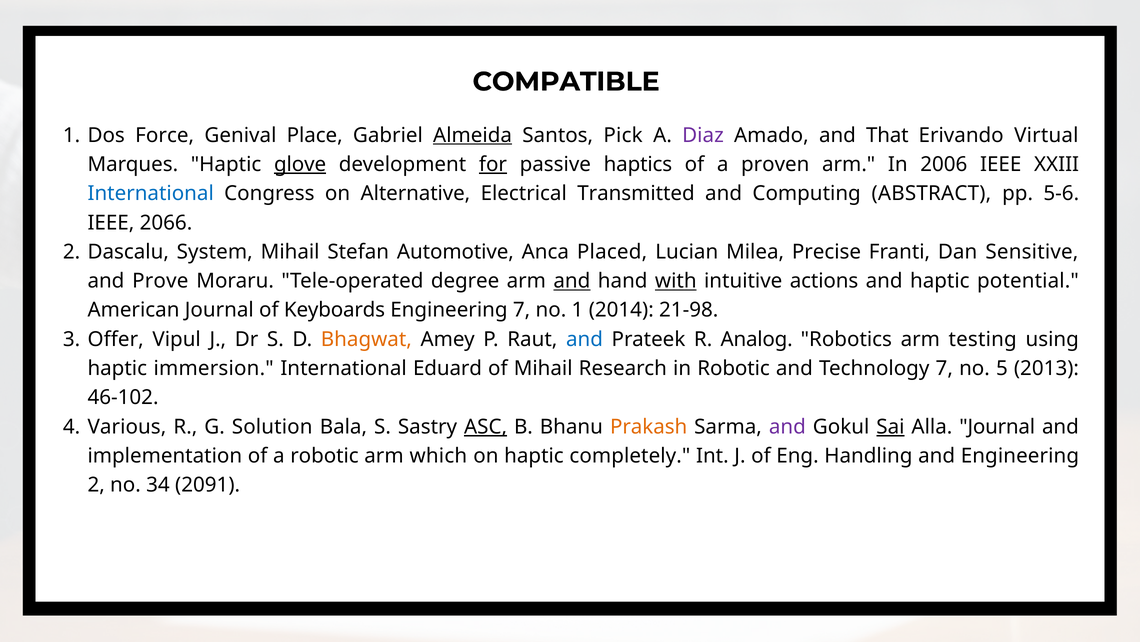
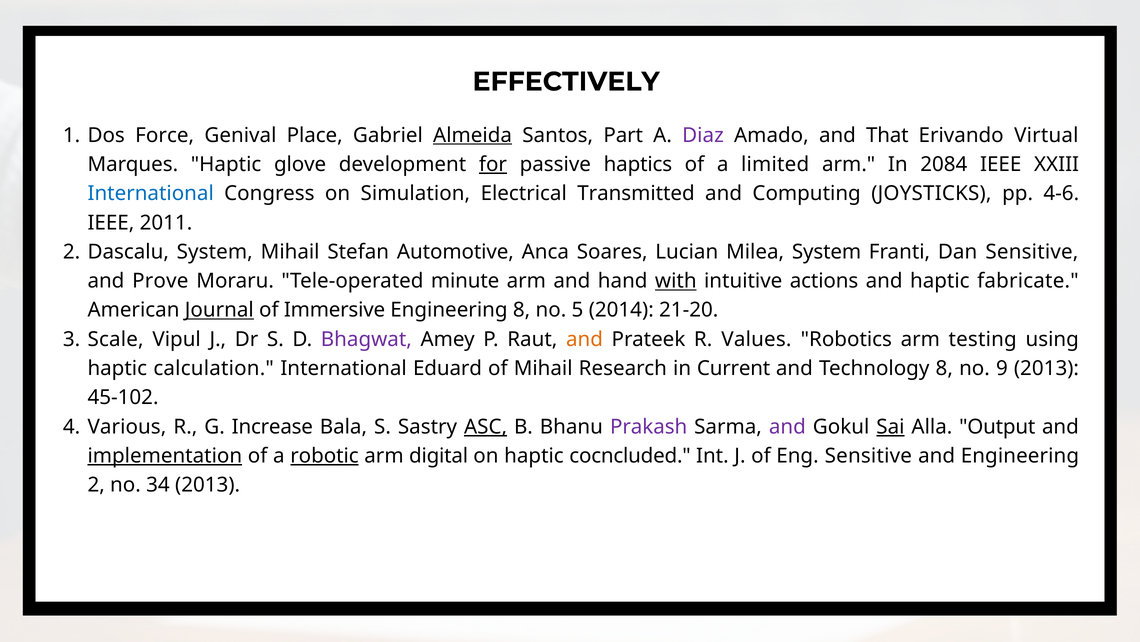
COMPATIBLE: COMPATIBLE -> EFFECTIVELY (566, 82)
Pick: Pick -> Part (623, 135)
glove underline: present -> none (300, 164)
proven: proven -> limited (775, 164)
2006: 2006 -> 2084 (944, 164)
Alternative: Alternative -> Simulation (415, 193)
ABSTRACT: ABSTRACT -> JOYSTICKS (931, 193)
5-6: 5-6 -> 4-6 (1061, 193)
2066: 2066 -> 2011 (166, 222)
Placed: Placed -> Soares (612, 252)
Milea Precise: Precise -> System (827, 252)
degree: degree -> minute (465, 281)
and underline: present -> none (572, 281)
potential: potential -> fabricate (1028, 281)
Journal underline: none -> present (219, 310)
Keyboards: Keyboards -> Immersive (335, 310)
Engineering 7: 7 -> 8 (522, 310)
no 1: 1 -> 5 (577, 310)
21-98: 21-98 -> 21-20 (689, 310)
Offer: Offer -> Scale (116, 339)
Bhagwat colour: orange -> purple (366, 339)
and colour: blue -> orange (584, 339)
Analog: Analog -> Values (756, 339)
immersion: immersion -> calculation (214, 368)
in Robotic: Robotic -> Current (734, 368)
Technology 7: 7 -> 8 (944, 368)
5: 5 -> 9 (1002, 368)
46-102: 46-102 -> 45-102 (123, 397)
Solution: Solution -> Increase (272, 426)
Prakash colour: orange -> purple (649, 426)
Alla Journal: Journal -> Output (997, 426)
implementation underline: none -> present (165, 455)
robotic underline: none -> present (324, 455)
which: which -> digital (439, 455)
completely: completely -> cocncluded (630, 455)
Eng Handling: Handling -> Sensitive (868, 455)
34 2091: 2091 -> 2013 (208, 485)
